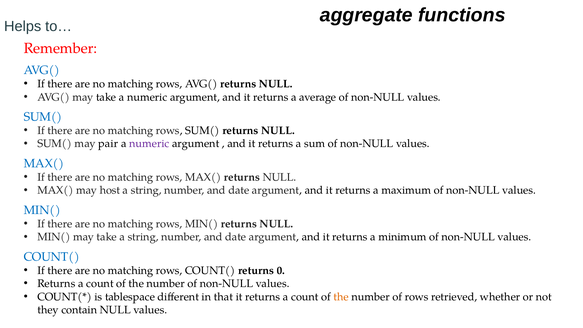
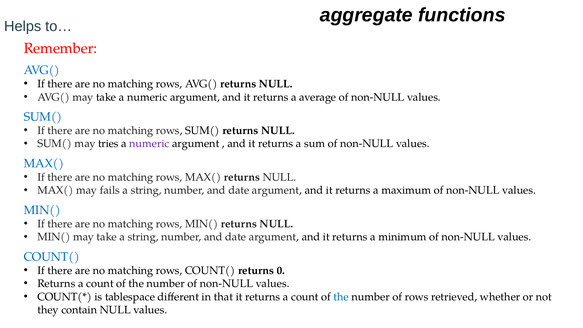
pair: pair -> tries (108, 144)
host: host -> fails (110, 190)
the colour: orange -> blue (341, 297)
